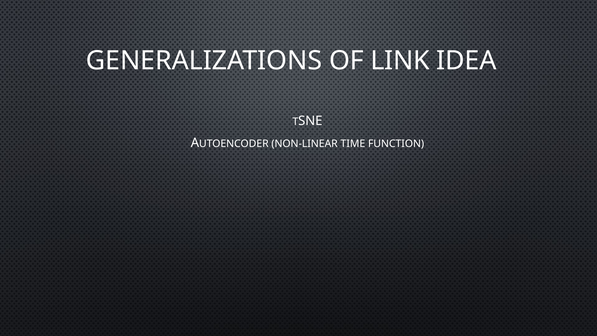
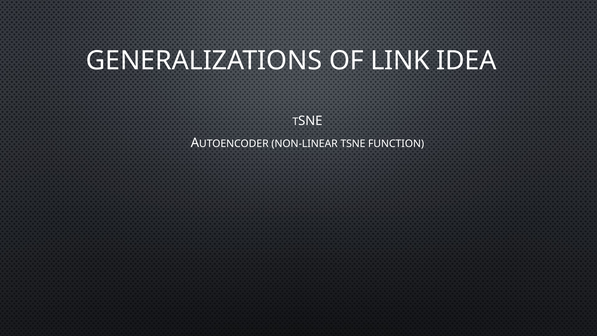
TIME: TIME -> TSNE (353, 144)
